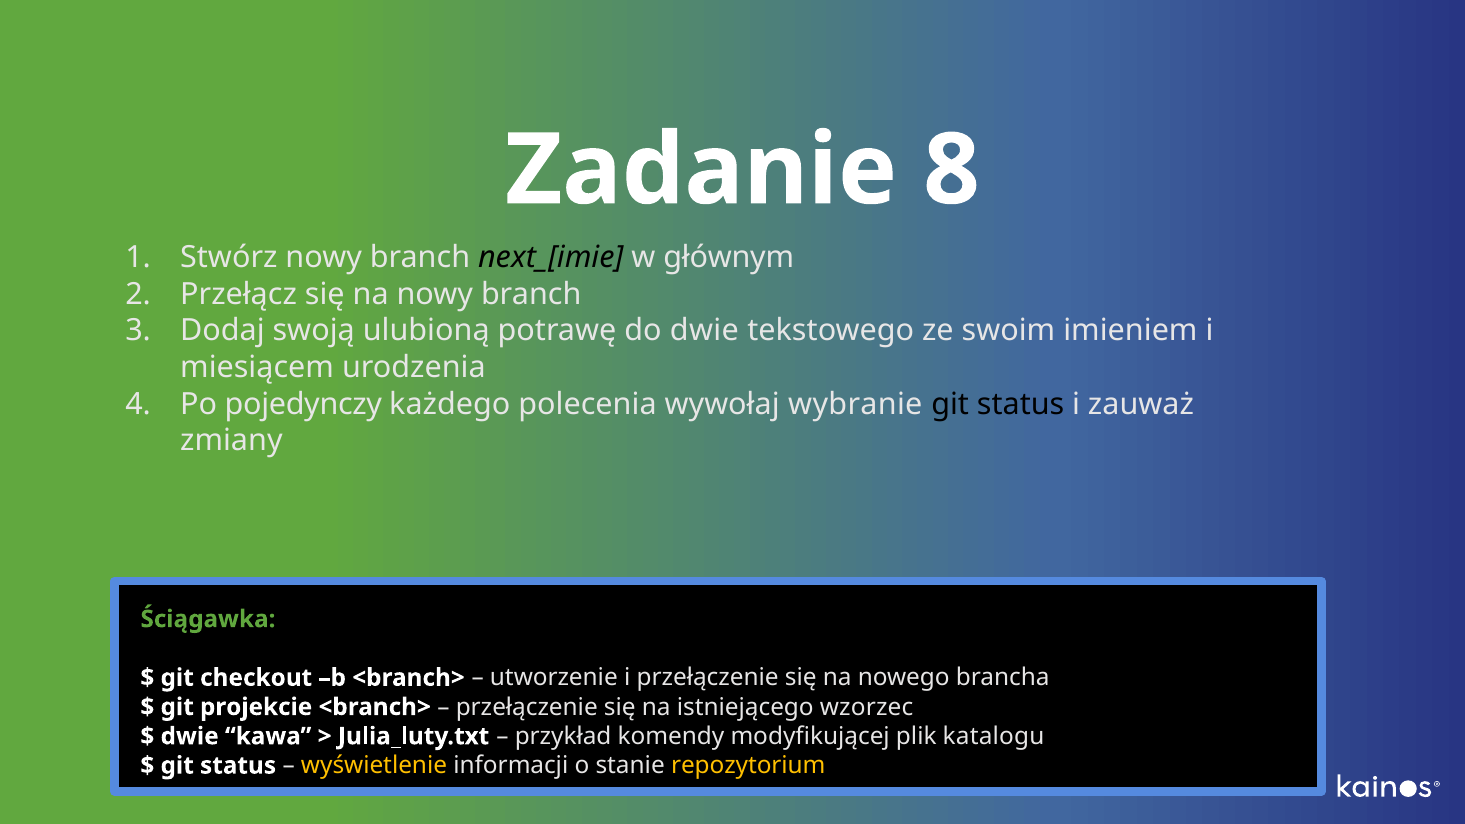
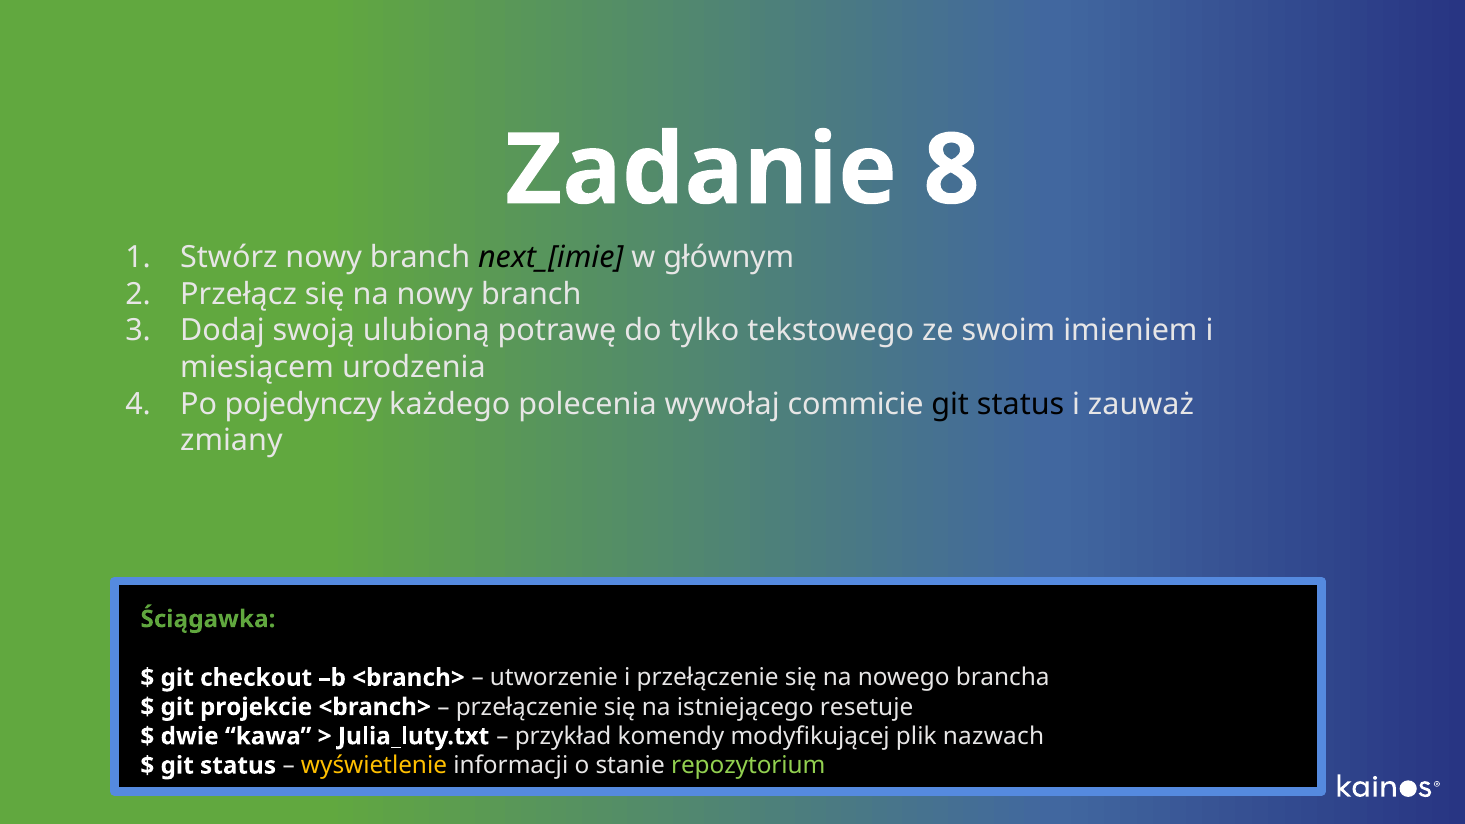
do dwie: dwie -> tylko (704, 331)
wybranie: wybranie -> commicie (856, 404)
wzorzec: wzorzec -> resetuje (867, 707)
katalogu: katalogu -> nazwach (994, 736)
repozytorium colour: yellow -> light green (748, 766)
